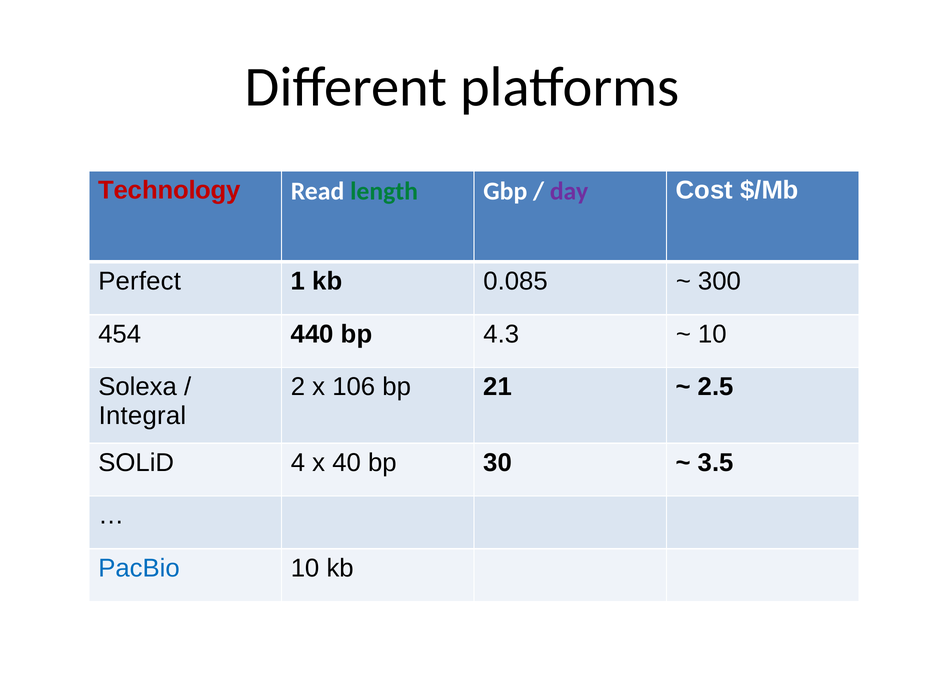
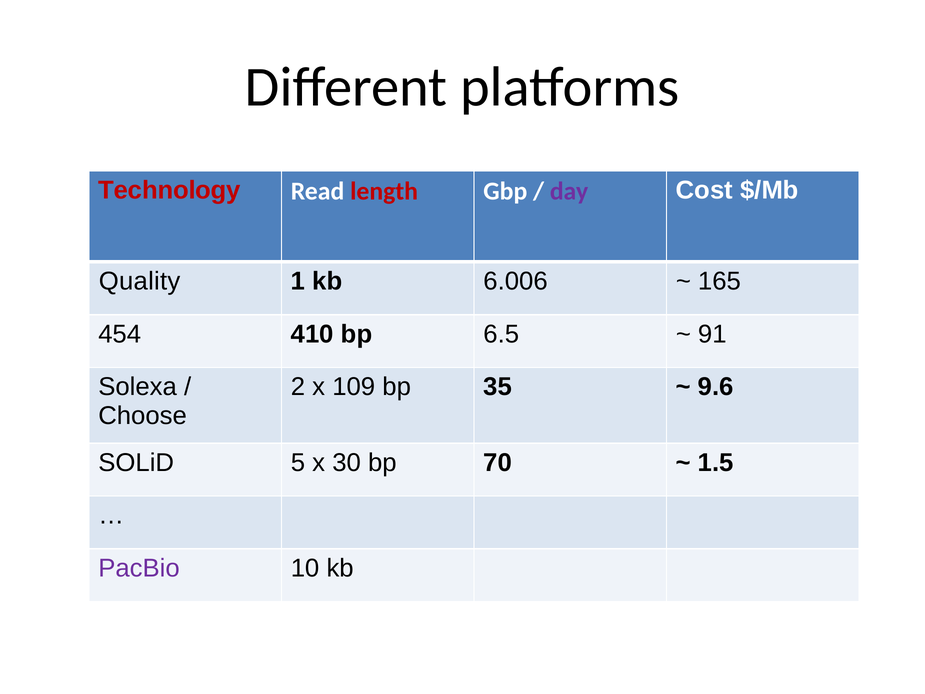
length colour: green -> red (384, 191)
Perfect: Perfect -> Quality (140, 281)
0.085: 0.085 -> 6.006 (516, 281)
300: 300 -> 165 (719, 281)
440: 440 -> 410 (312, 334)
4.3: 4.3 -> 6.5 (501, 334)
10: 10 -> 91 (712, 334)
106: 106 -> 109 (354, 387)
21: 21 -> 35 (498, 387)
2.5: 2.5 -> 9.6 (716, 387)
Integral: Integral -> Choose (143, 415)
4: 4 -> 5 (298, 462)
40: 40 -> 30 (347, 462)
30: 30 -> 70 (498, 462)
3.5: 3.5 -> 1.5 (716, 462)
PacBio colour: blue -> purple (139, 568)
